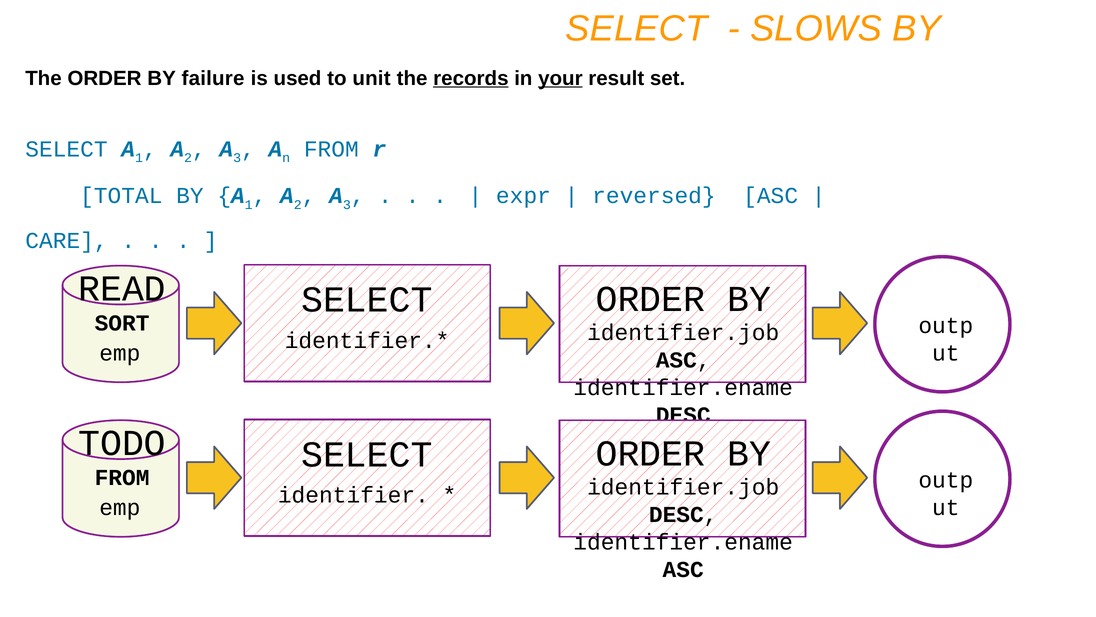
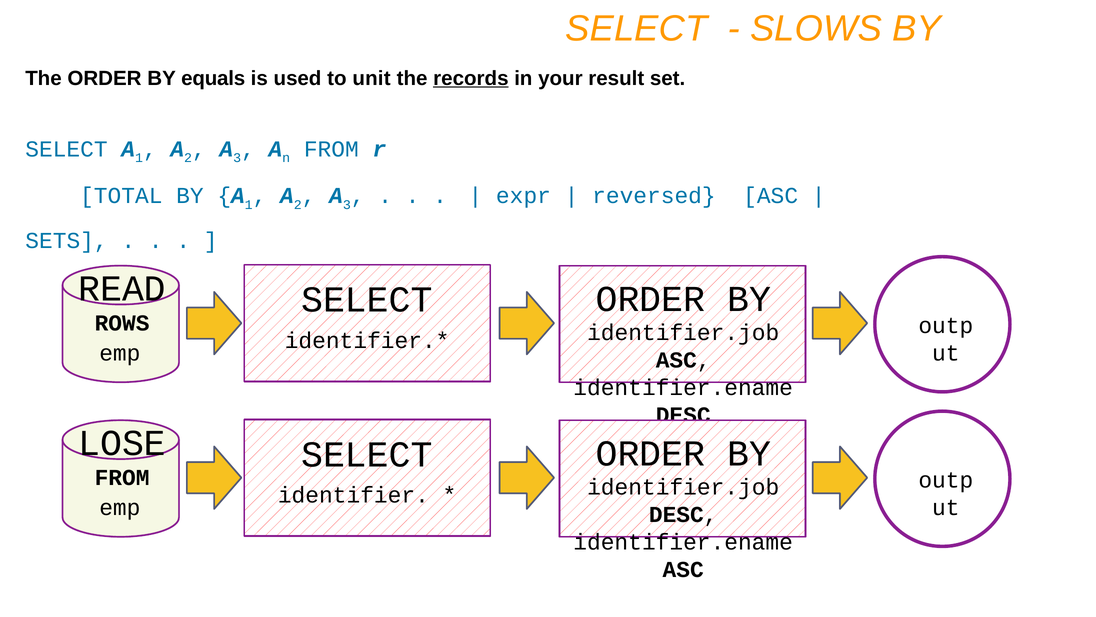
failure: failure -> equals (213, 78)
your underline: present -> none (560, 78)
CARE: CARE -> SETS (66, 241)
SORT: SORT -> ROWS (122, 323)
TODO: TODO -> LOSE (122, 443)
